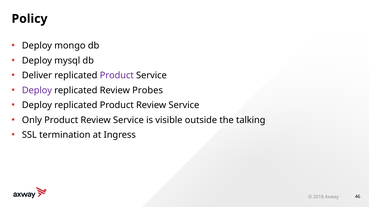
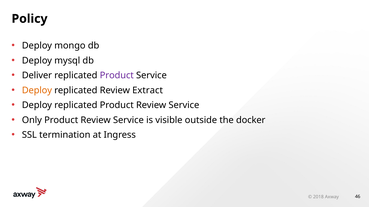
Deploy colour: purple -> orange (37, 91)
Probes: Probes -> Extract (148, 91)
talking: talking -> docker (251, 120)
